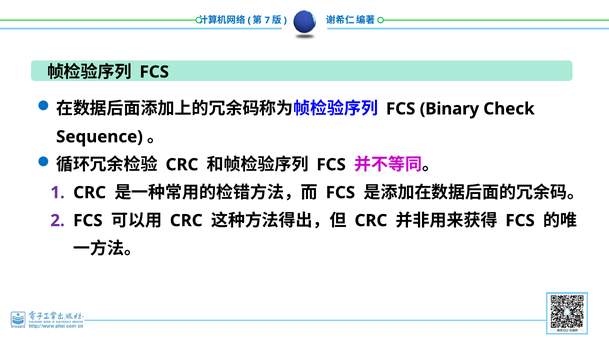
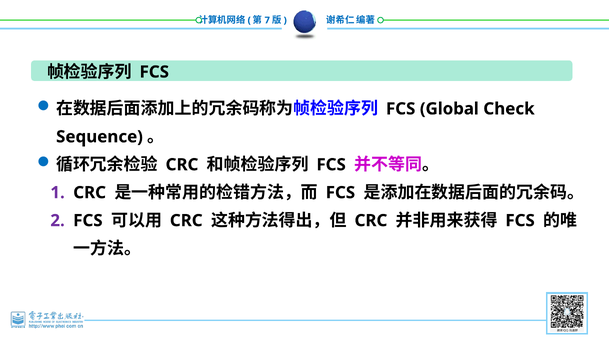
Binary: Binary -> Global (449, 109)
